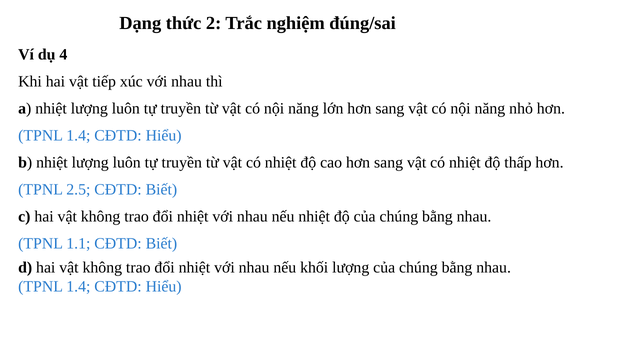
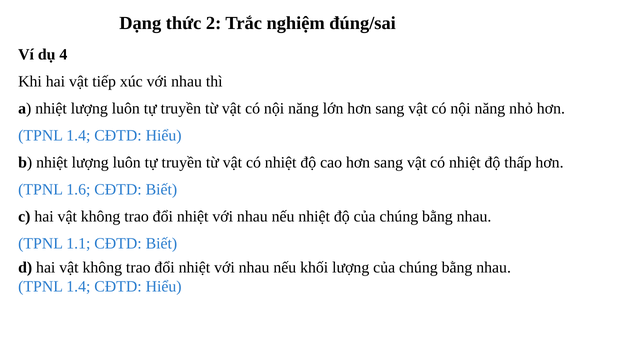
2.5: 2.5 -> 1.6 (78, 190)
